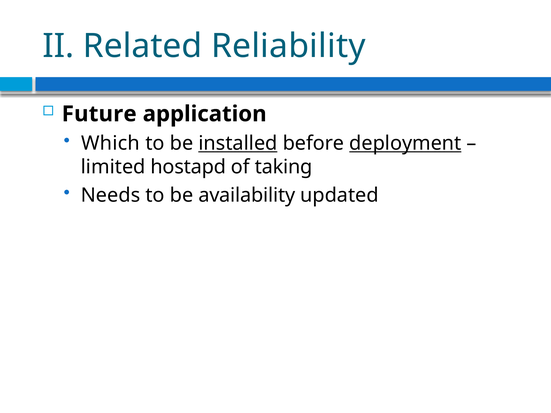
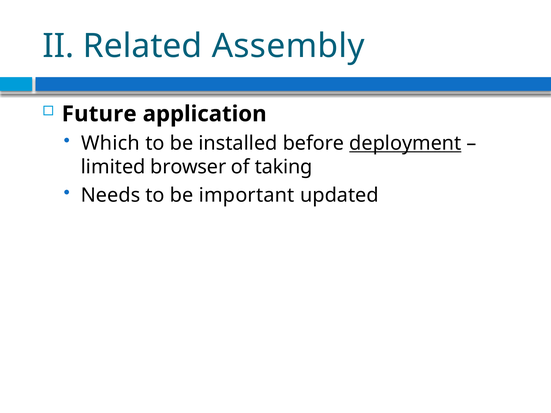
Reliability: Reliability -> Assembly (288, 46)
installed underline: present -> none (238, 143)
hostapd: hostapd -> browser (188, 167)
availability: availability -> important (247, 195)
